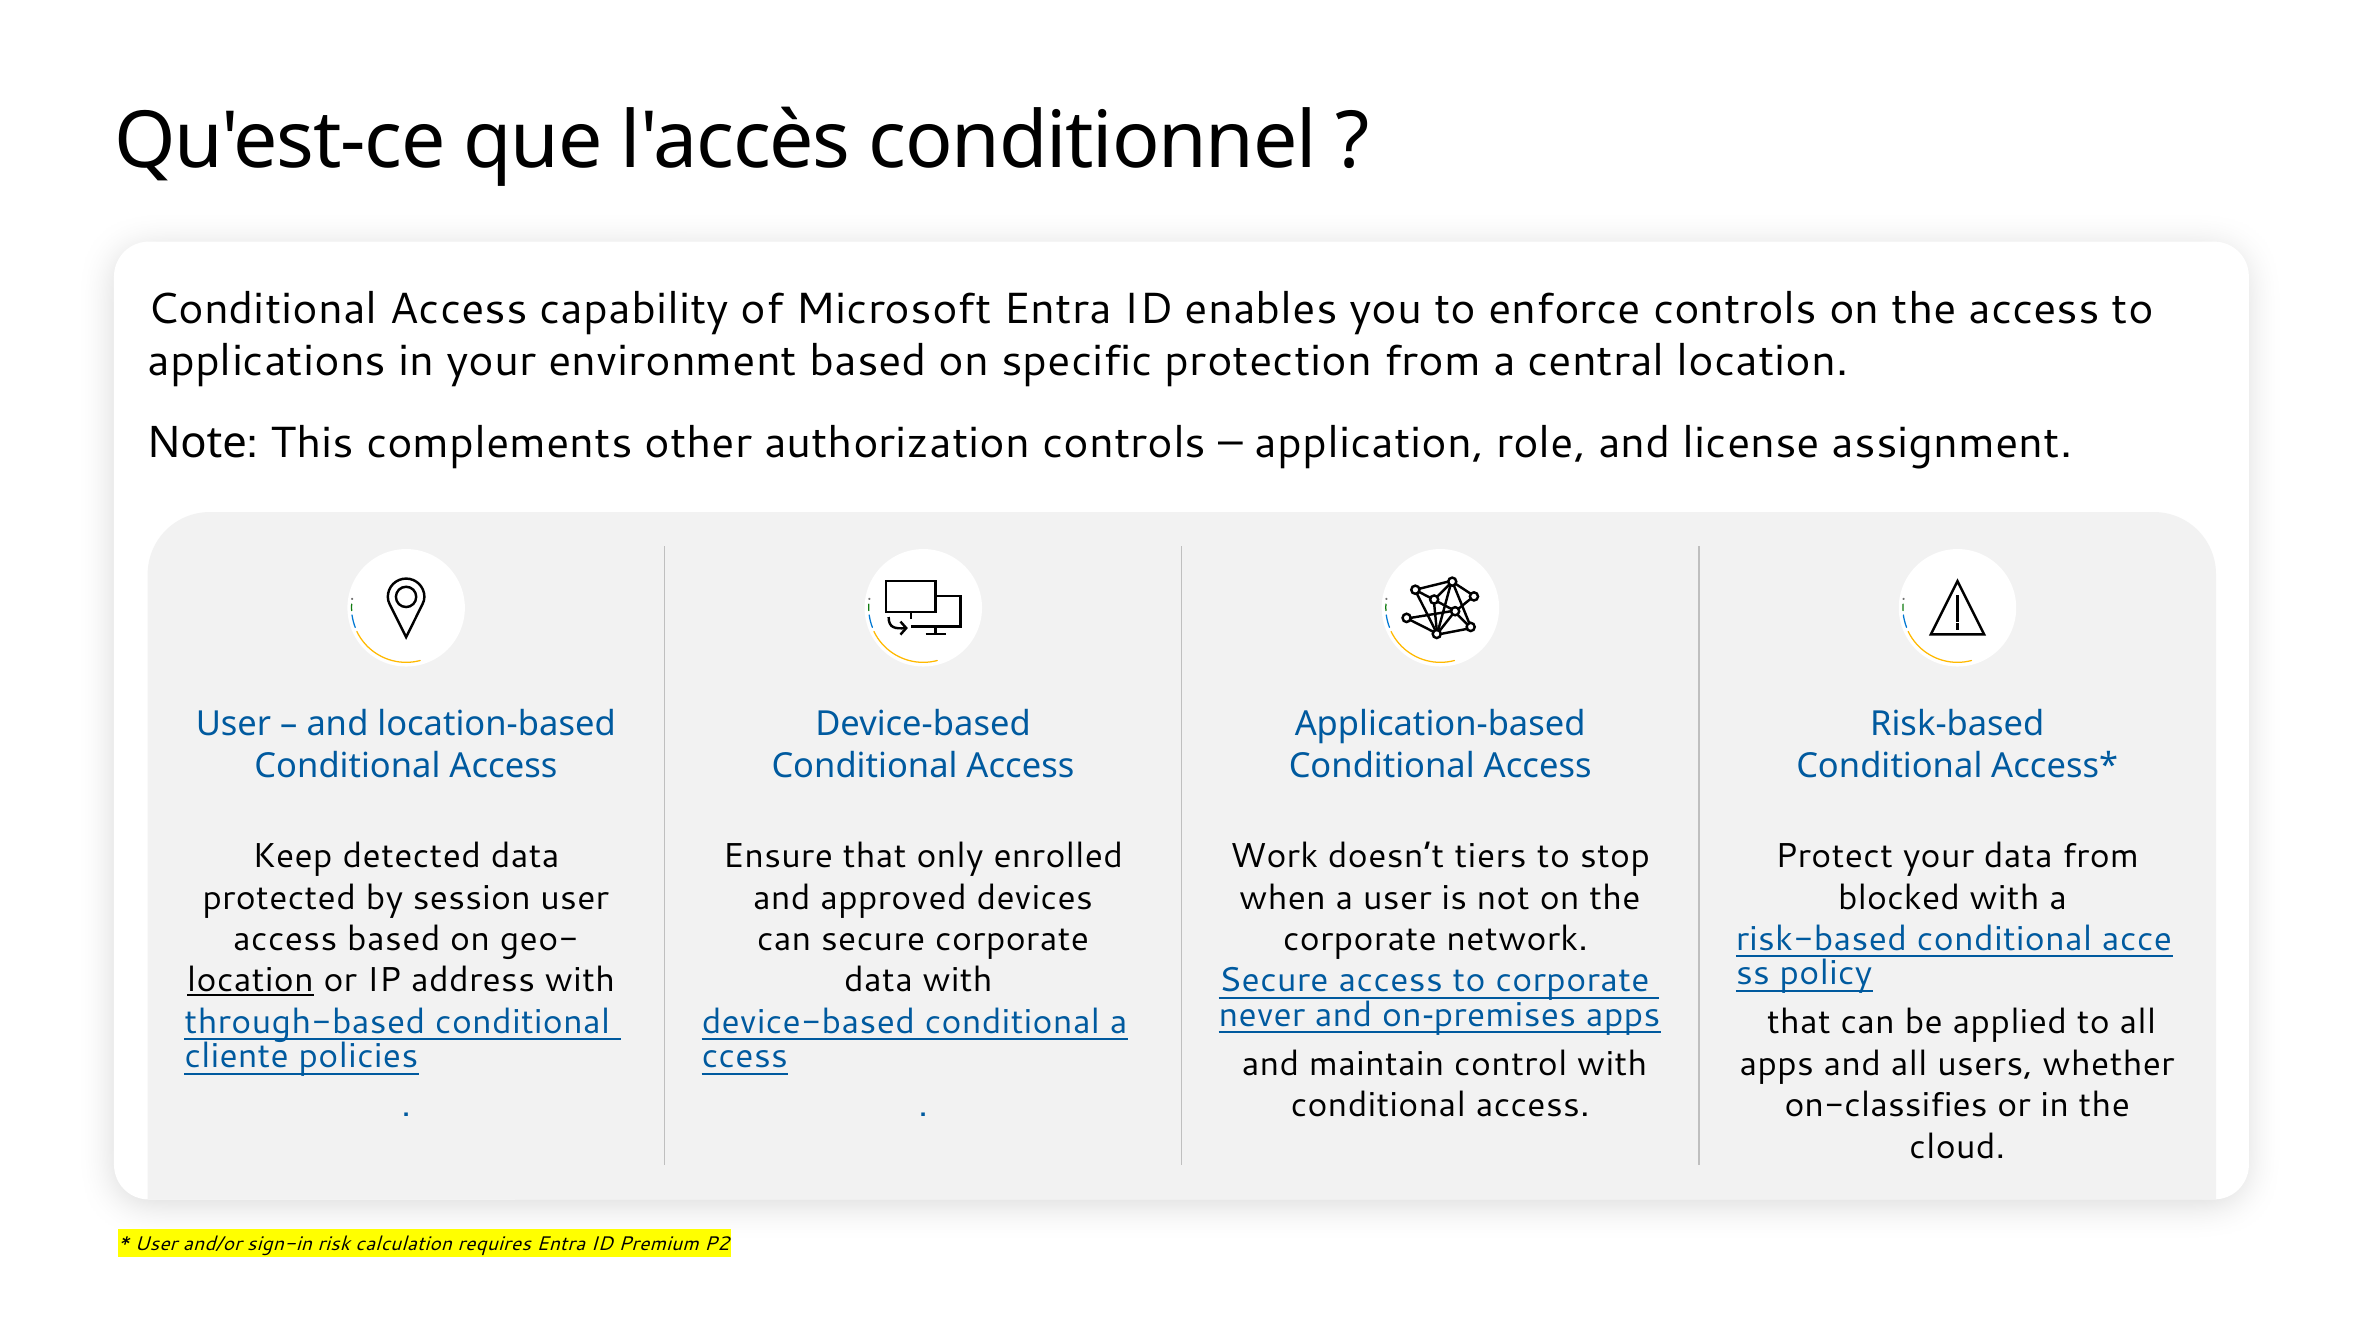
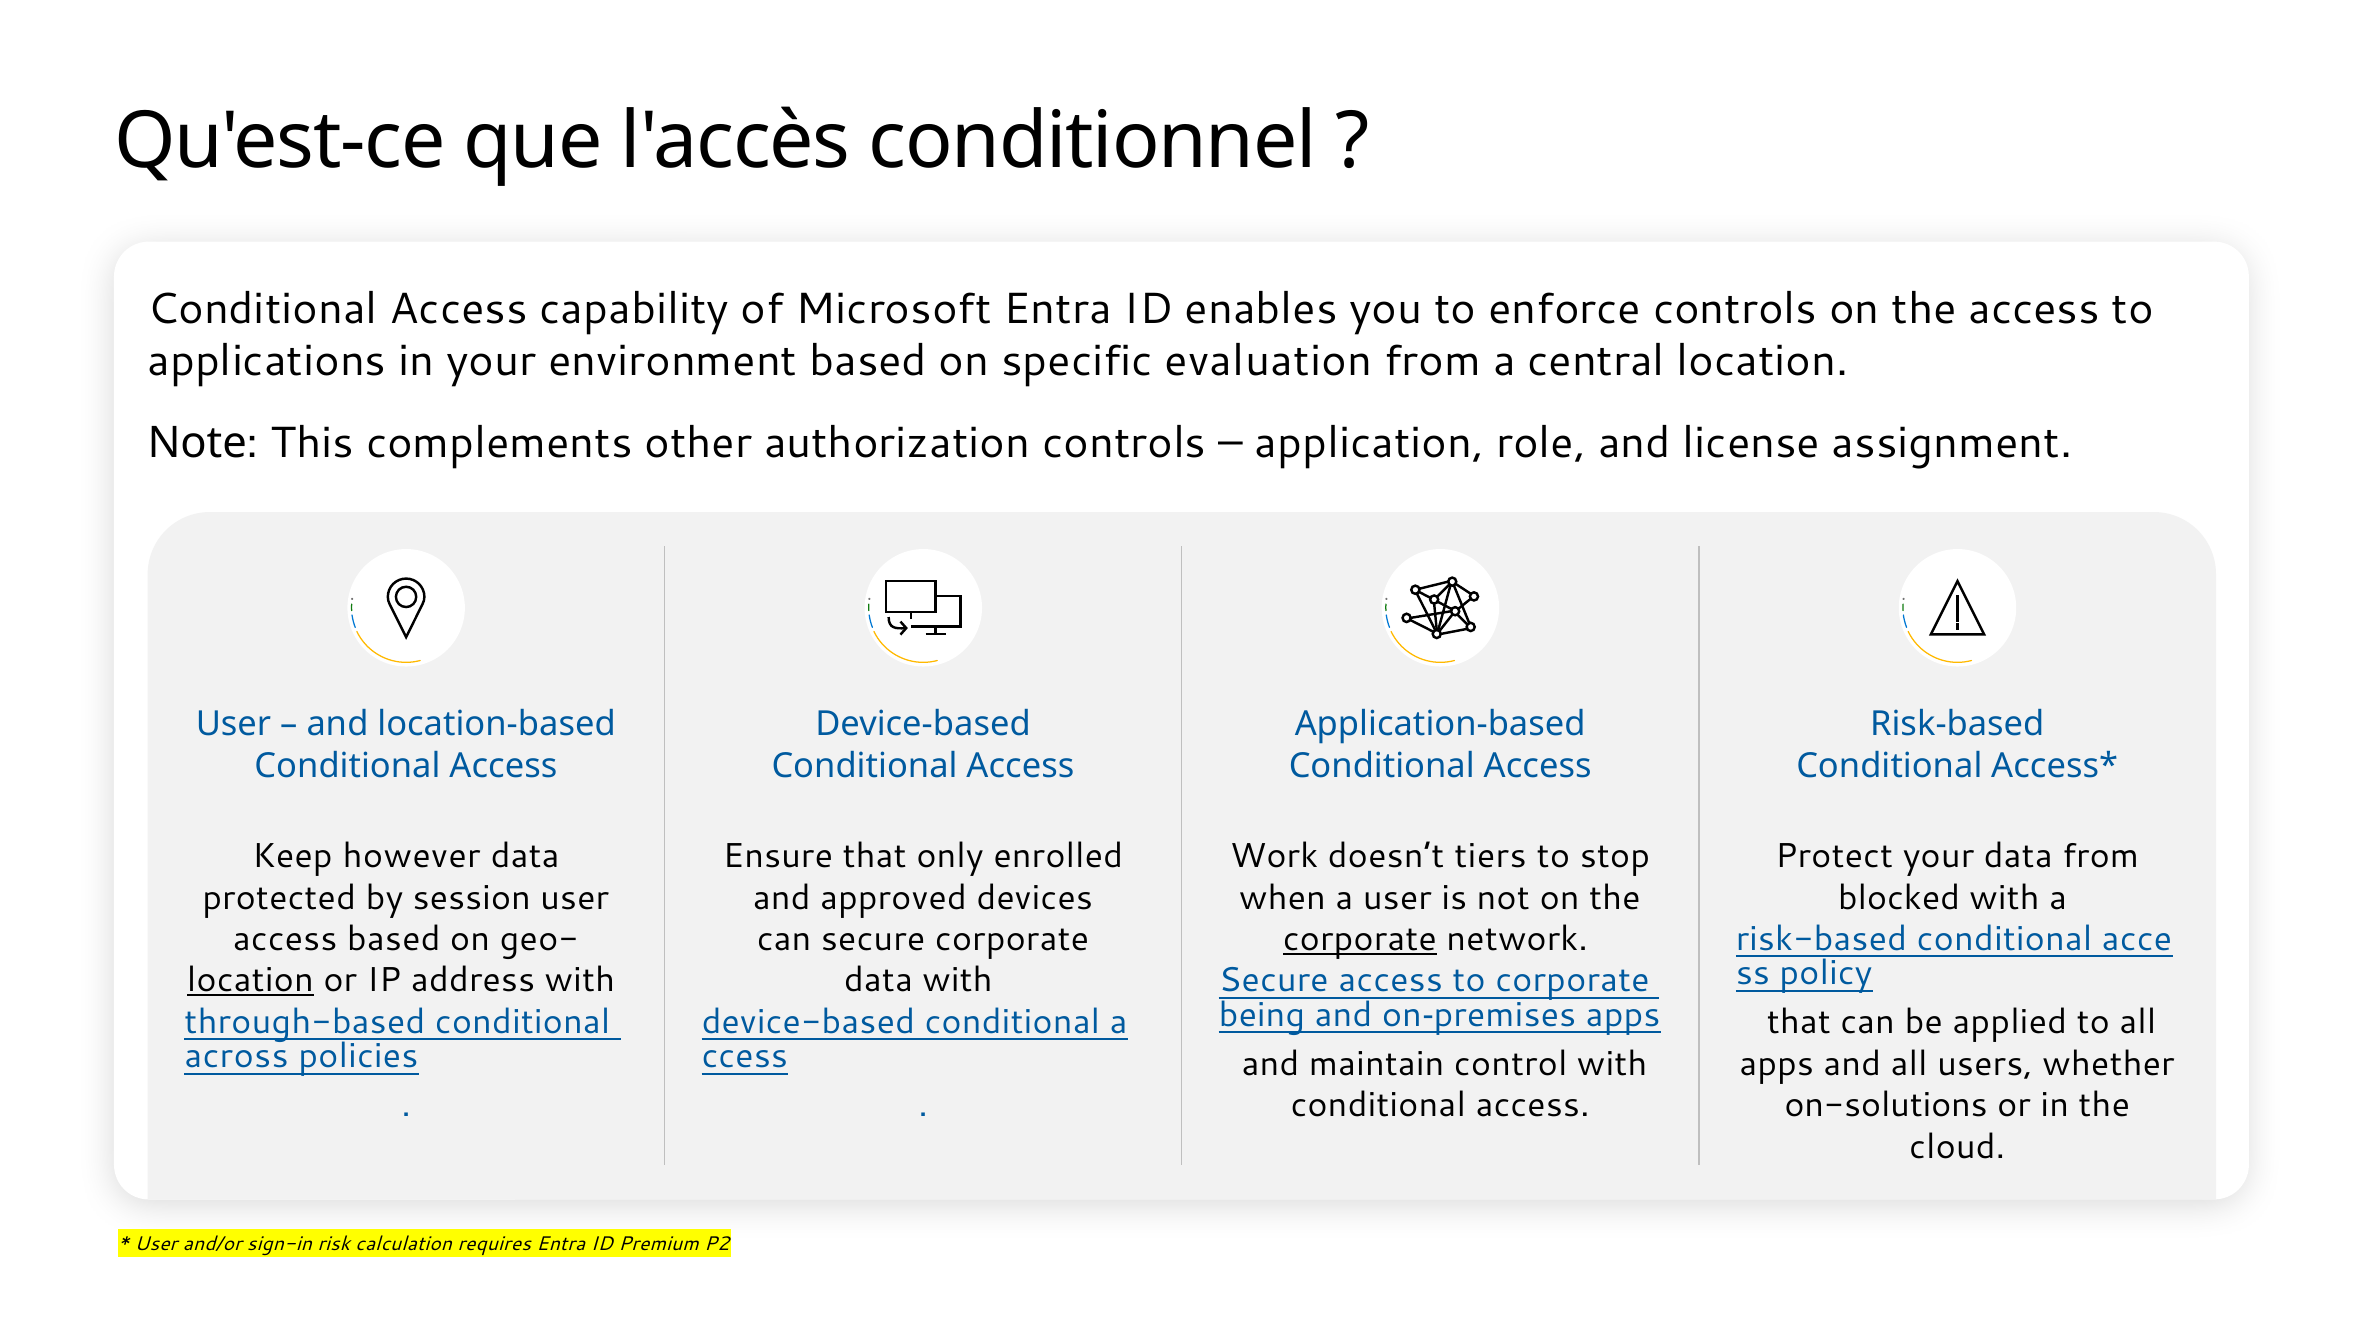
protection: protection -> evaluation (1269, 361)
detected: detected -> however (412, 856)
corporate underline: none -> present (1360, 939)
never: never -> being (1262, 1015)
cliente: cliente -> across (237, 1056)
on-classifies: on-classifies -> on-solutions (1886, 1105)
